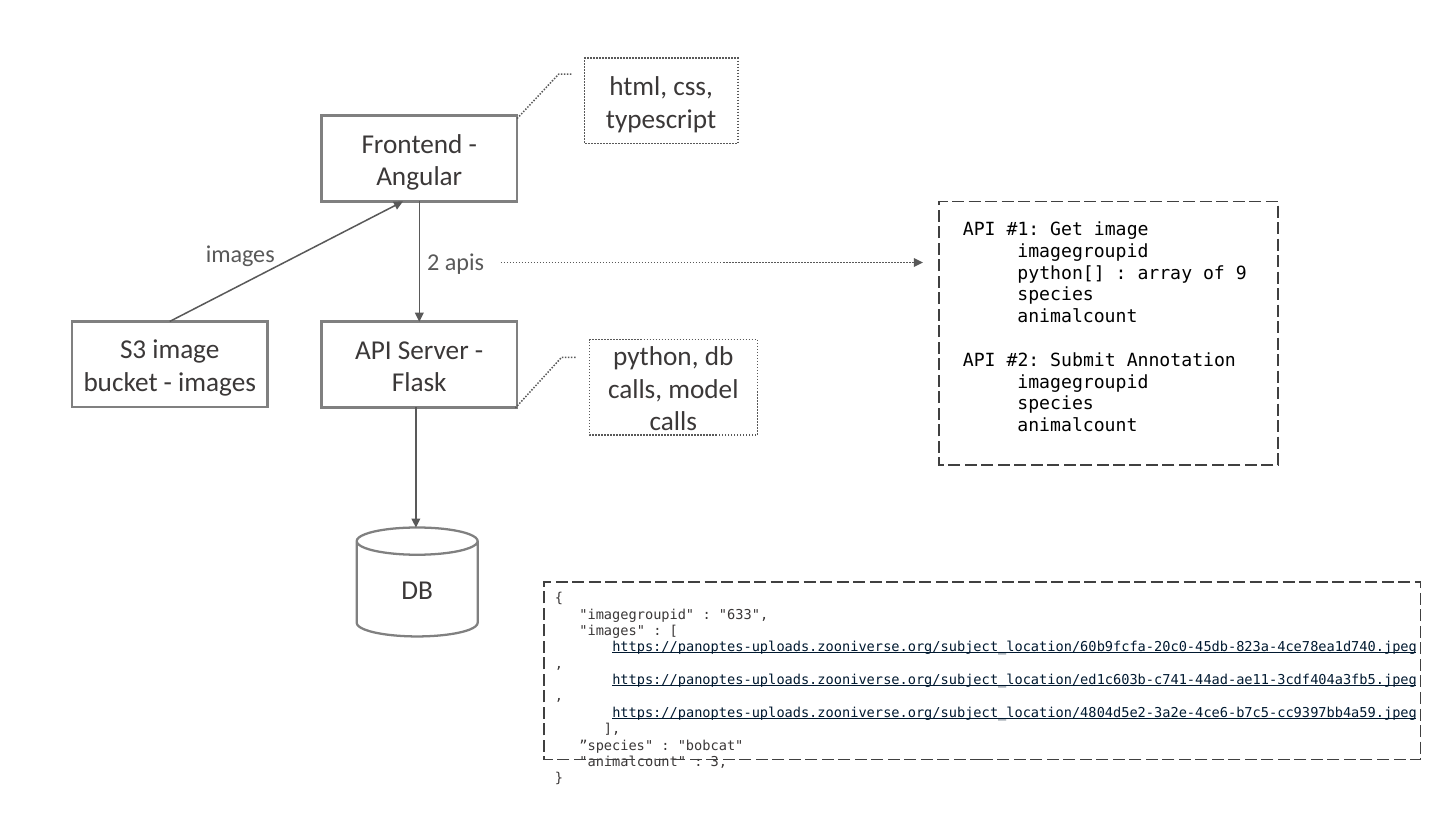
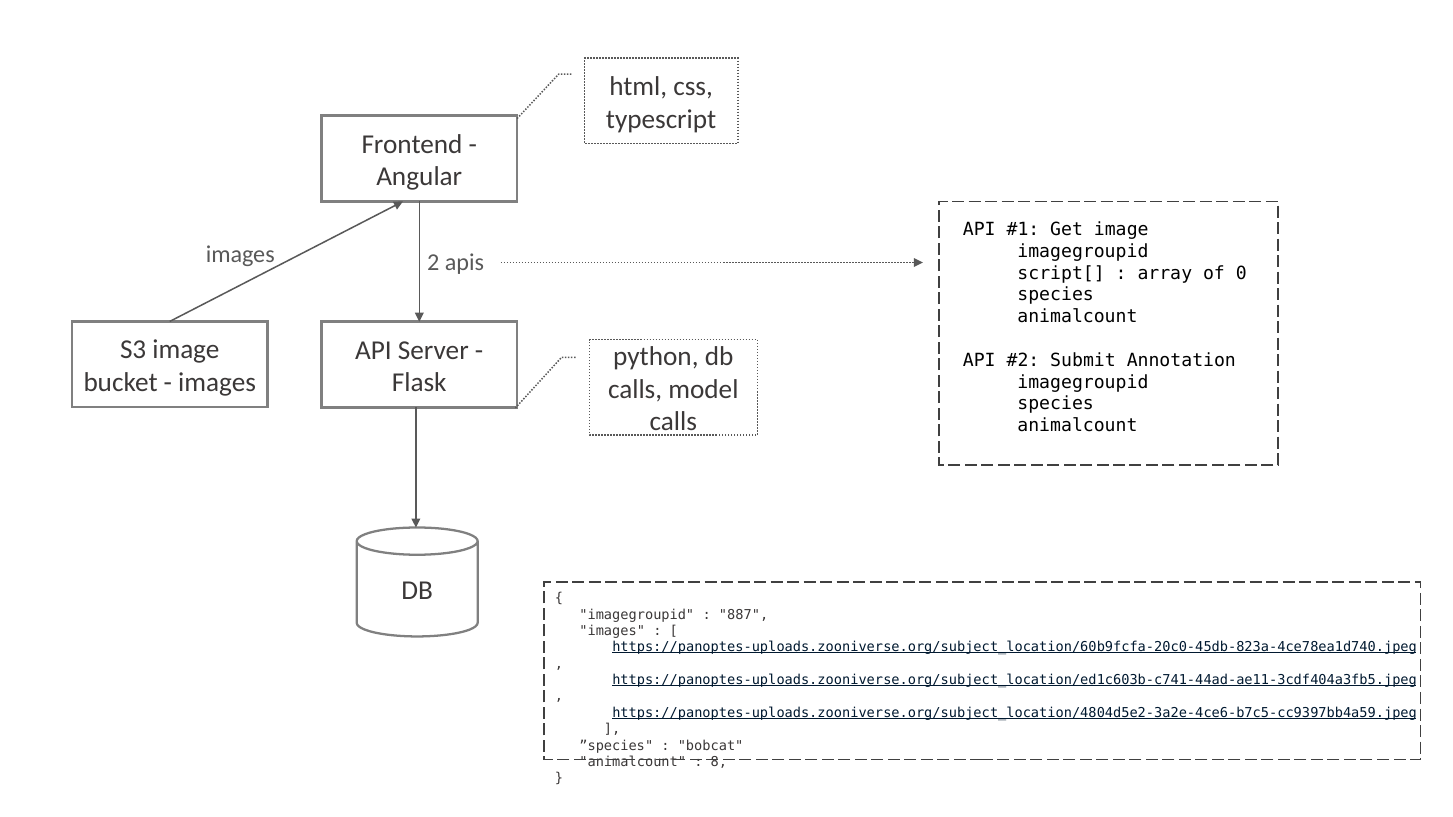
python[: python[ -> script[ (1061, 273)
9: 9 -> 0 (1241, 273)
633: 633 -> 887 (744, 615)
3: 3 -> 8 (719, 762)
